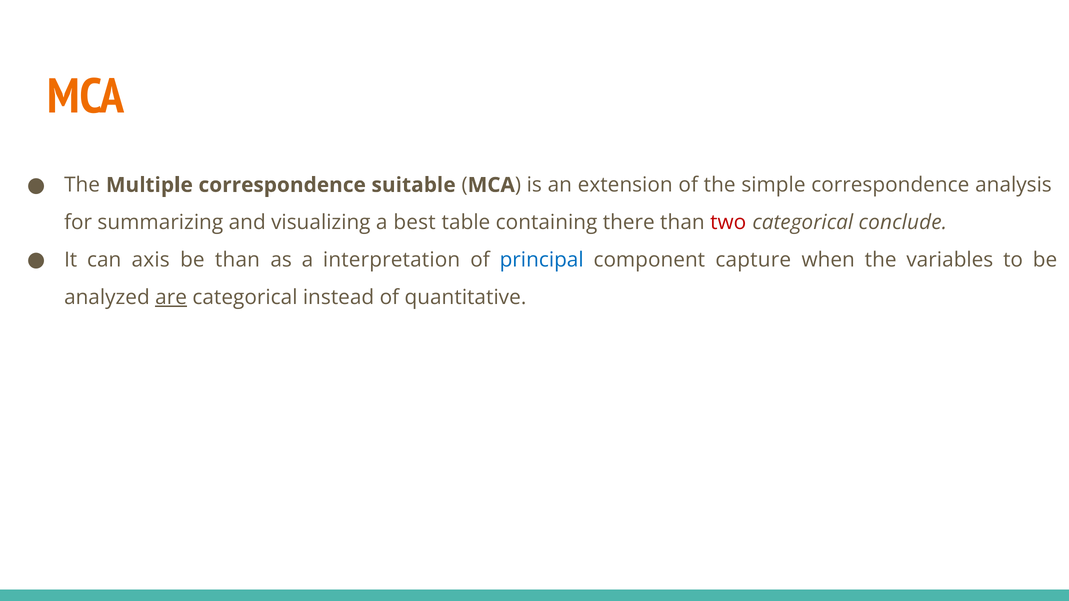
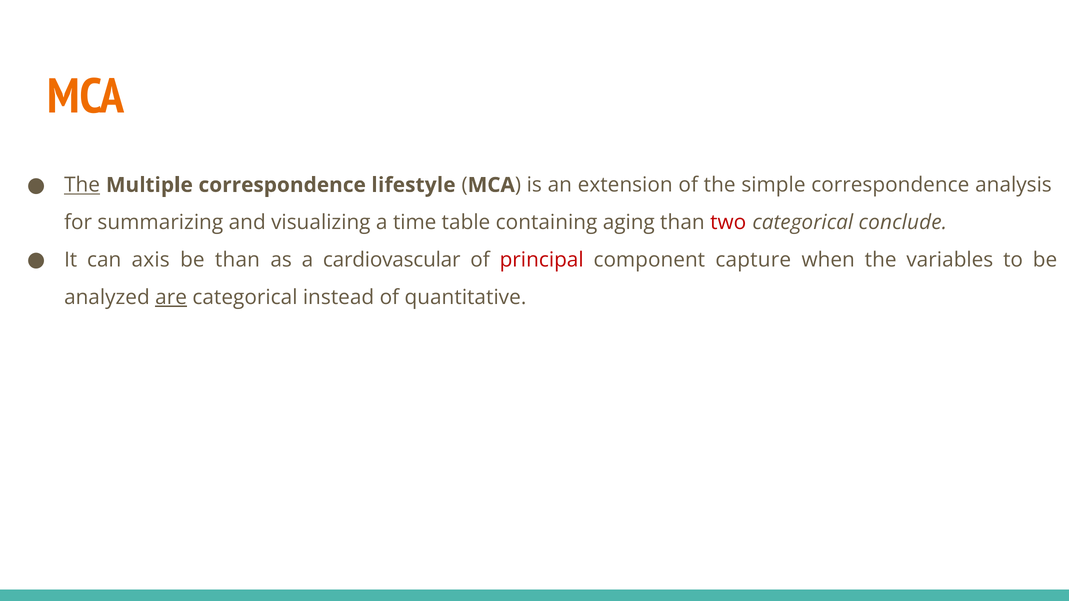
The underline: none -> present (82, 185)
suitable: suitable -> lifestyle (414, 185)
best: best -> time (415, 223)
there: there -> aging (629, 223)
interpretation: interpretation -> cardiovascular (392, 260)
principal colour: blue -> red (542, 260)
